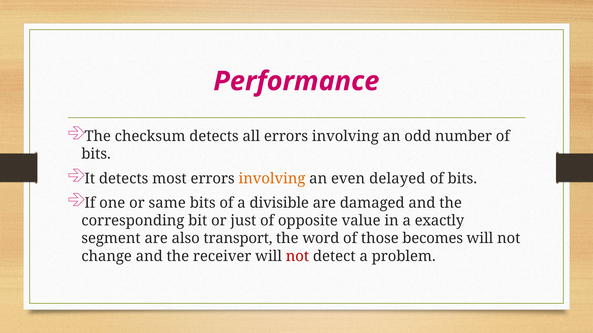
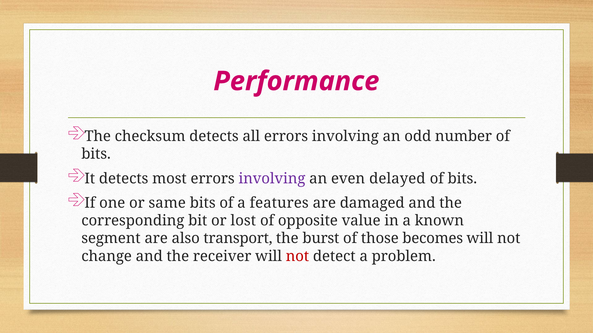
involving colour: orange -> purple (272, 179)
divisible: divisible -> features (279, 203)
just: just -> lost (243, 221)
exactly: exactly -> known (439, 221)
word: word -> burst (321, 239)
